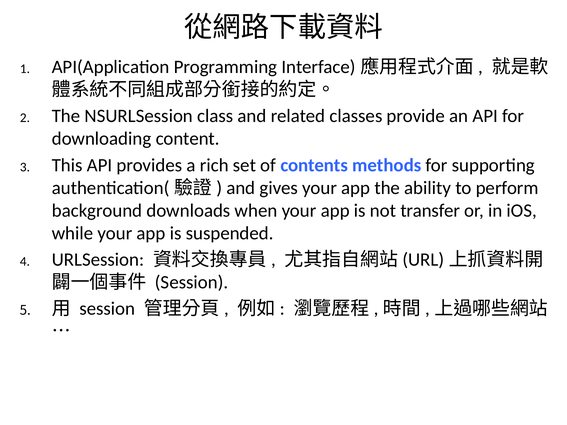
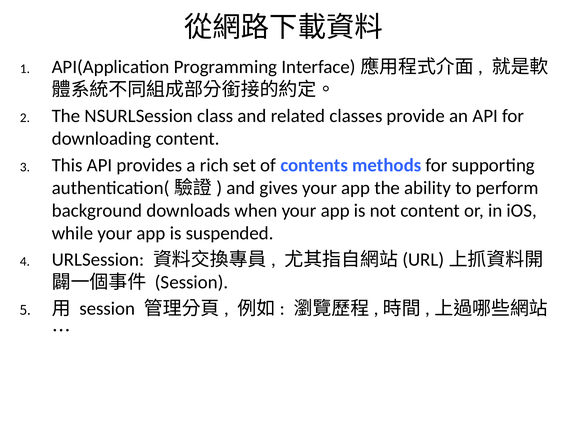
not transfer: transfer -> content (430, 211)
